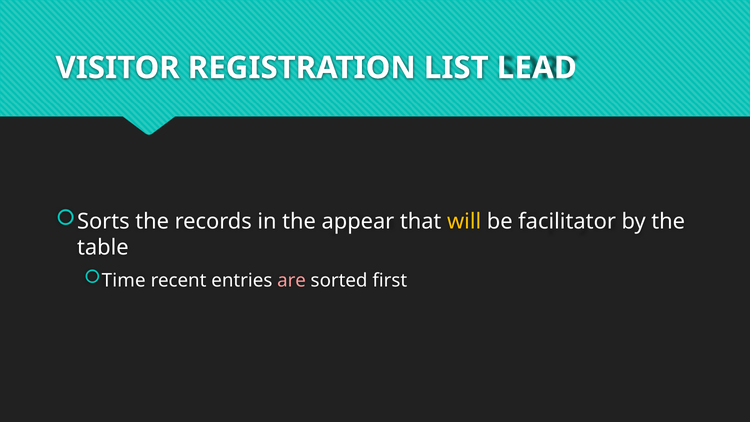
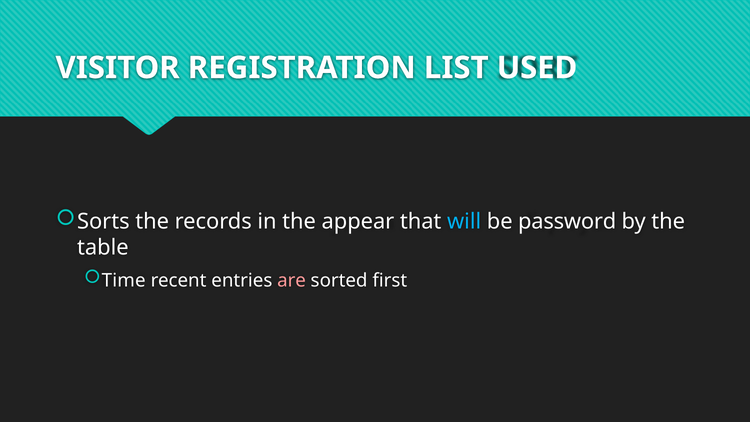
LEAD: LEAD -> USED (537, 68)
will colour: yellow -> light blue (464, 221)
facilitator: facilitator -> password (567, 221)
